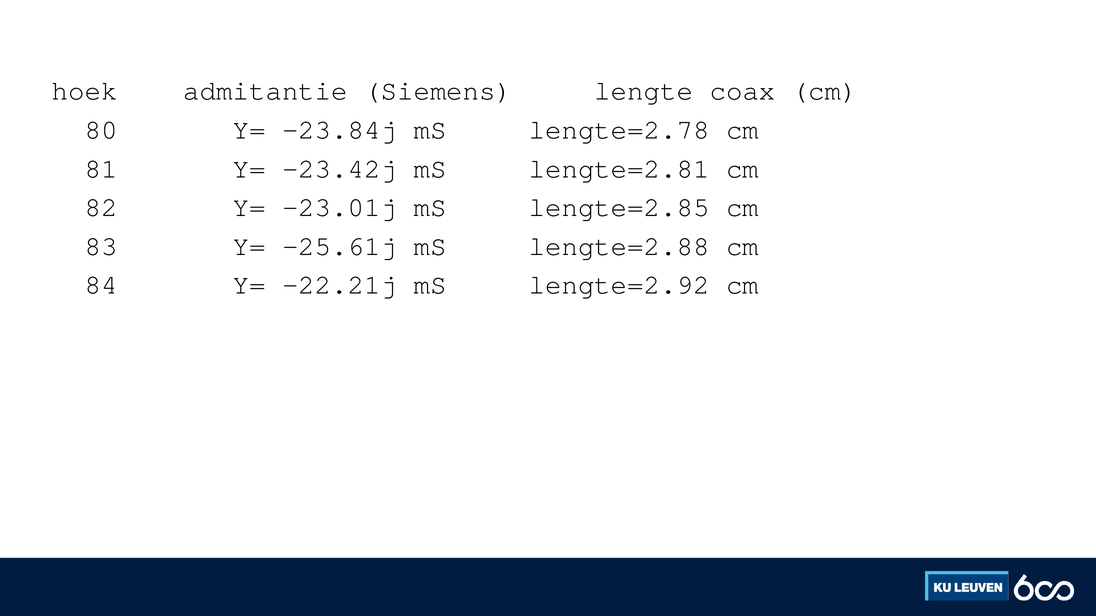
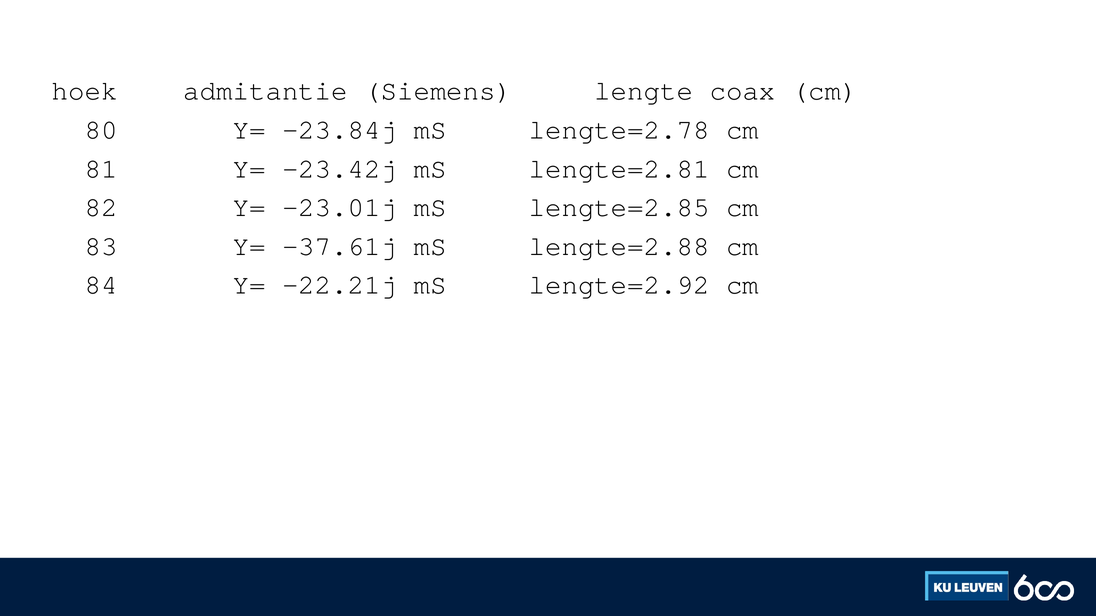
-25.61j: -25.61j -> -37.61j (340, 246)
